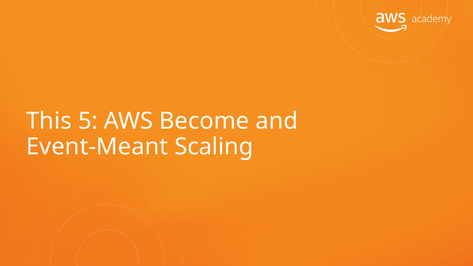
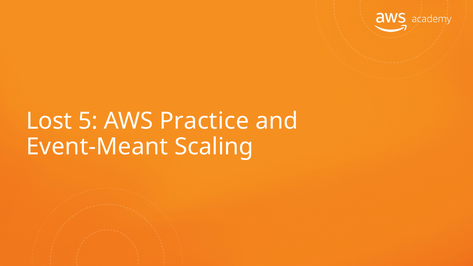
This: This -> Lost (49, 121)
Become: Become -> Practice (204, 121)
